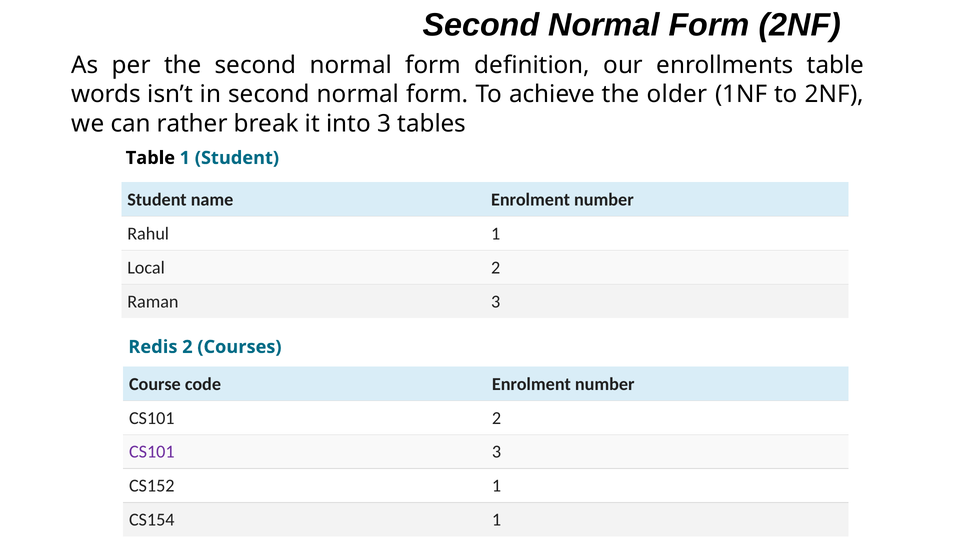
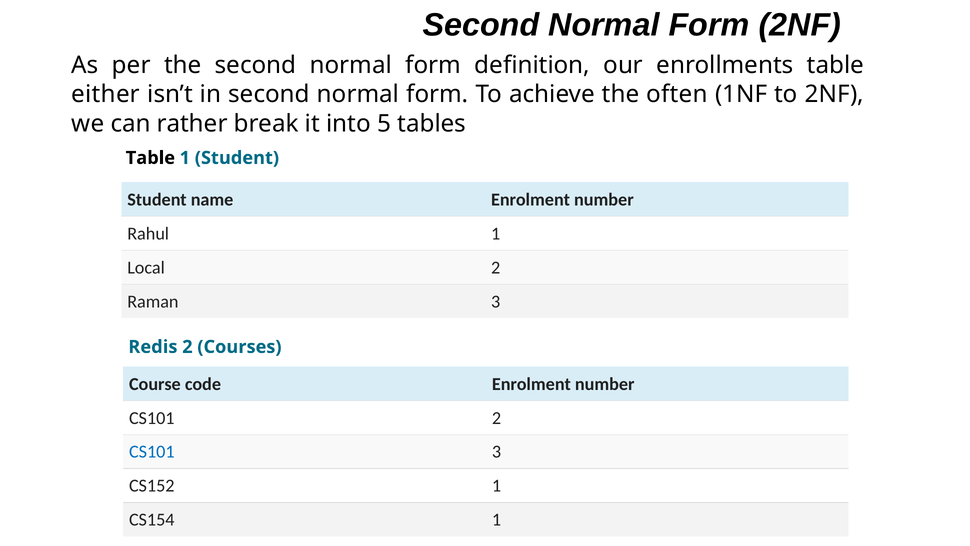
words: words -> either (106, 94)
older: older -> often (677, 94)
into 3: 3 -> 5 (384, 123)
CS101 colour: purple -> blue (152, 452)
